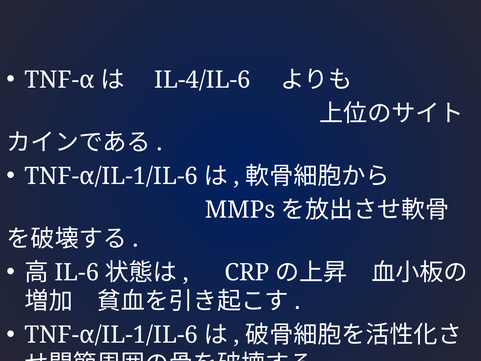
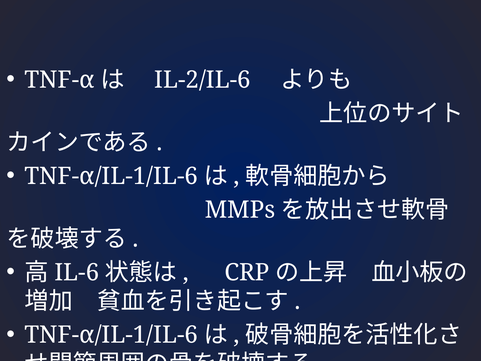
IL-4/IL-6: IL-4/IL-6 -> IL-2/IL-6 (202, 80)
